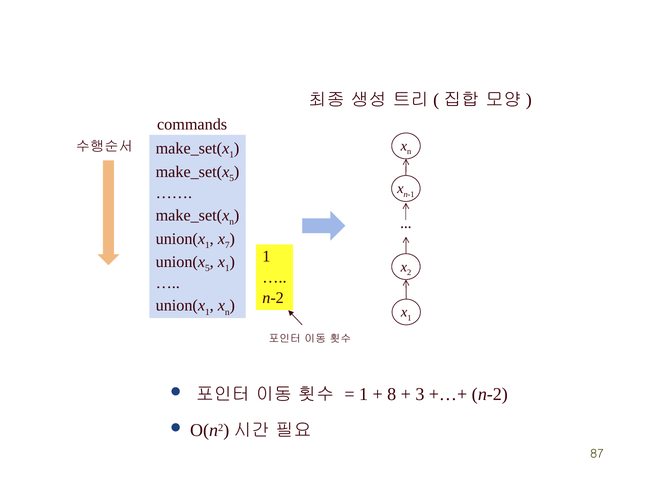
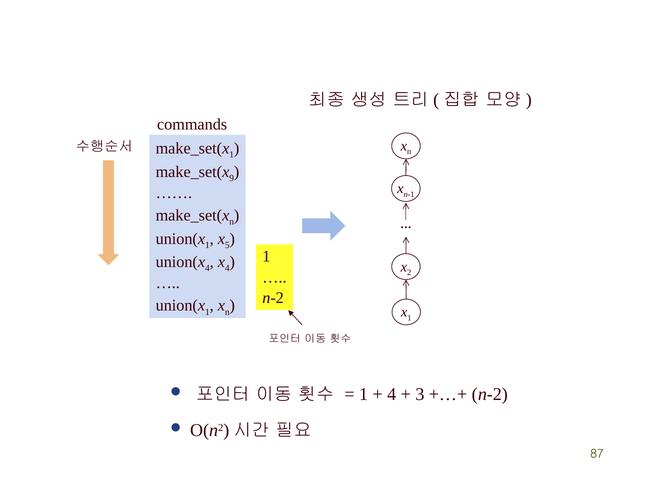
5: 5 -> 9 (232, 178)
7: 7 -> 5 (227, 245)
5: 5 -> 4 (207, 268)
1: 1 -> 4 (227, 268)
8: 8 -> 4 (392, 394)
